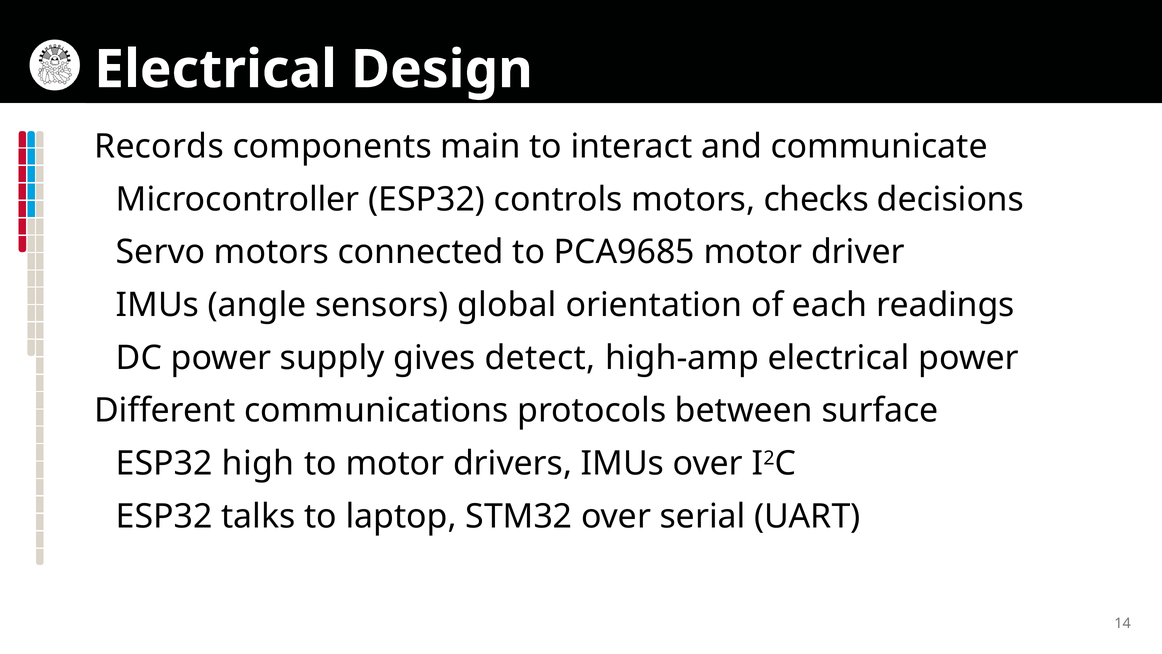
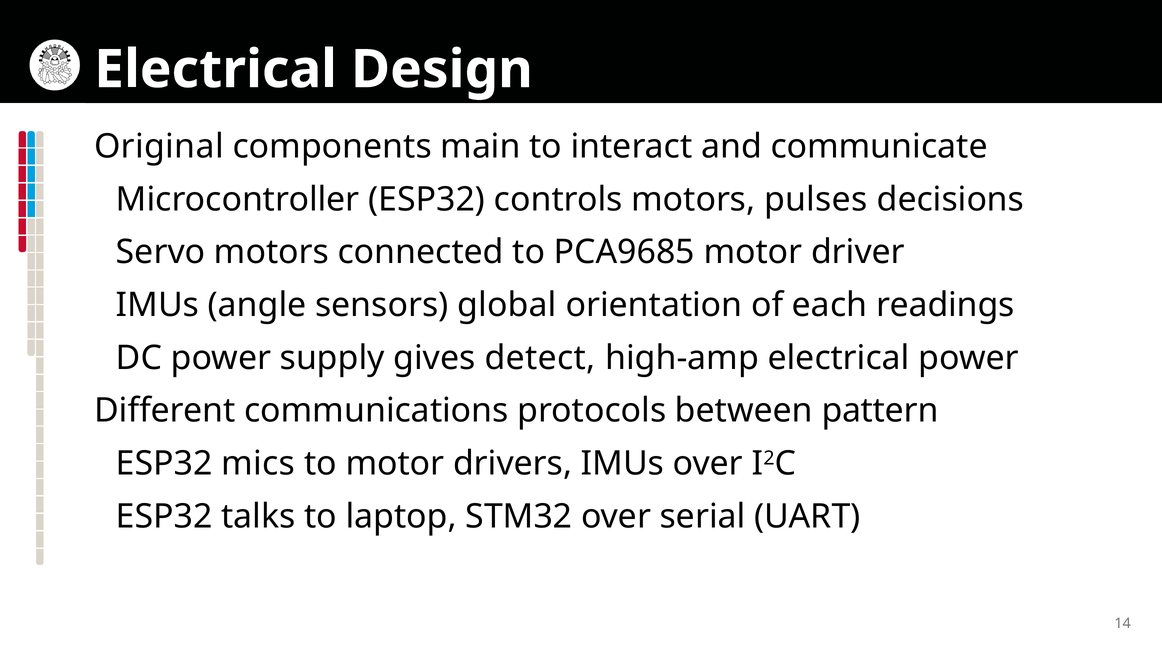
Records: Records -> Original (159, 147)
checks: checks -> pulses (816, 199)
surface: surface -> pattern (880, 411)
high: high -> mics (258, 463)
